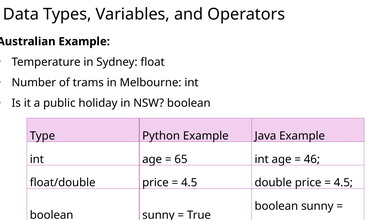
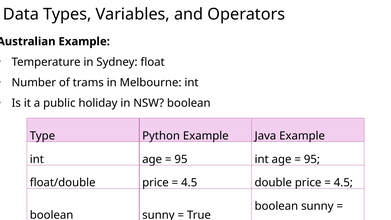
65: 65 -> 95 (181, 159)
46: 46 -> 95 (312, 159)
